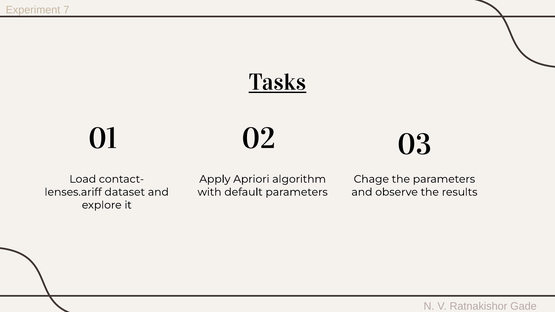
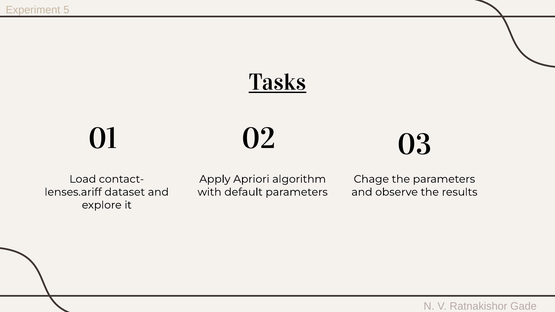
7: 7 -> 5 (66, 10)
